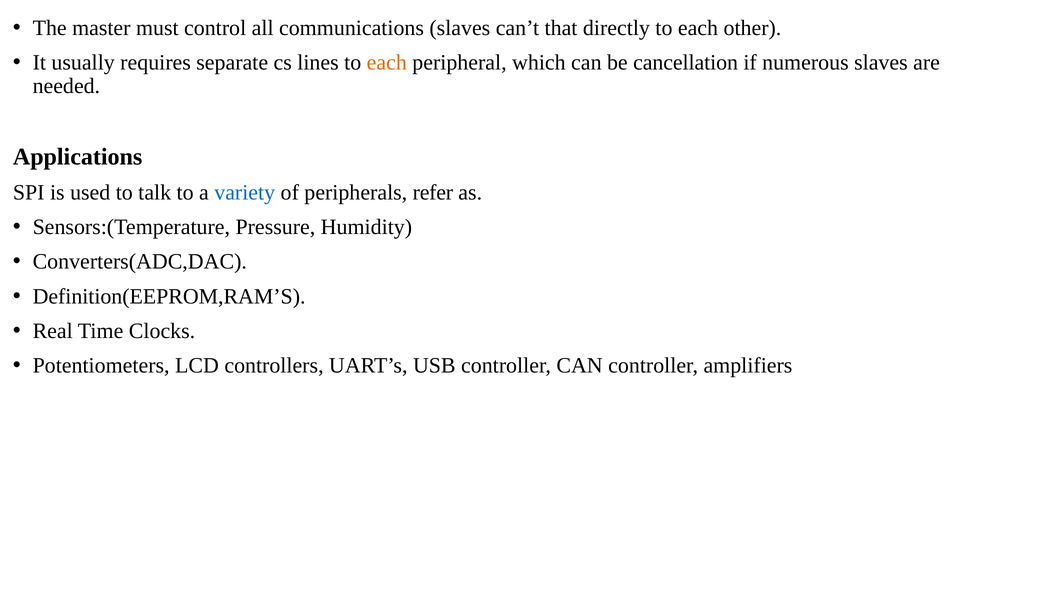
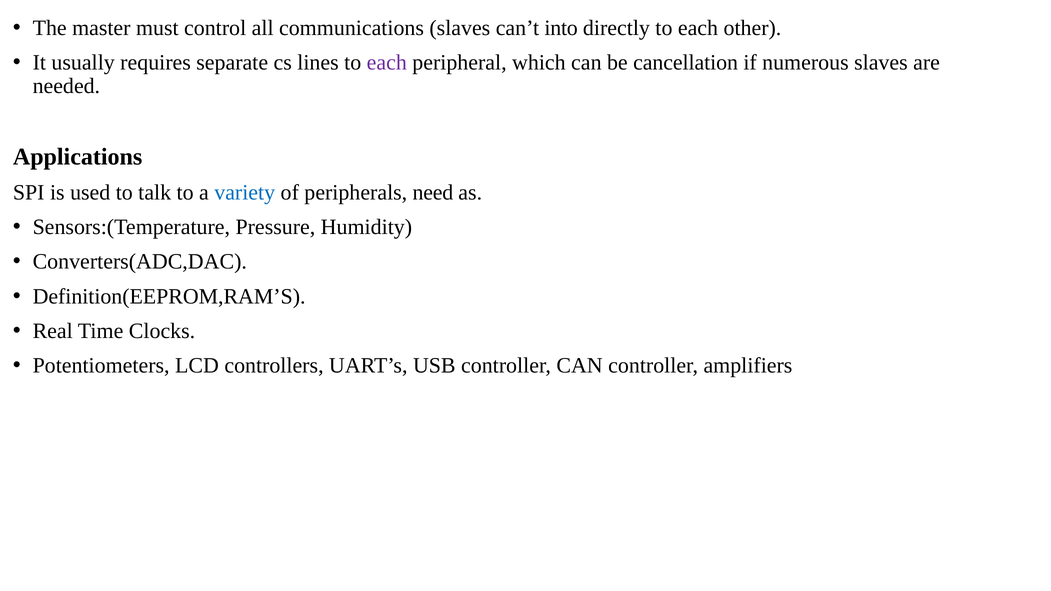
that: that -> into (561, 28)
each colour: orange -> purple (387, 63)
refer: refer -> need (433, 192)
